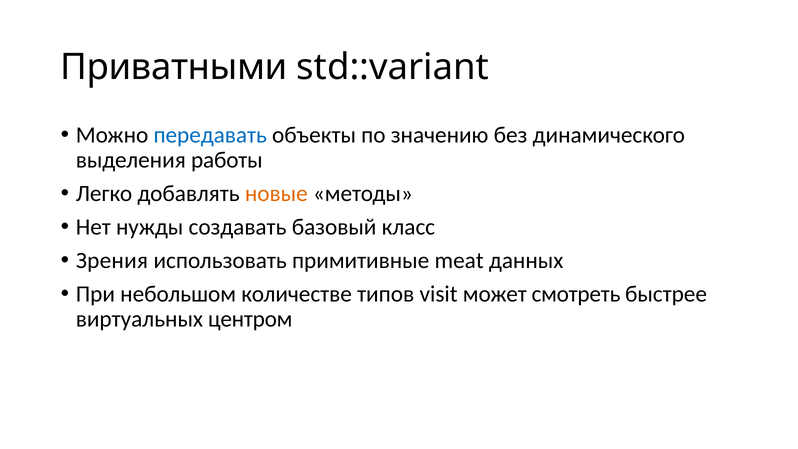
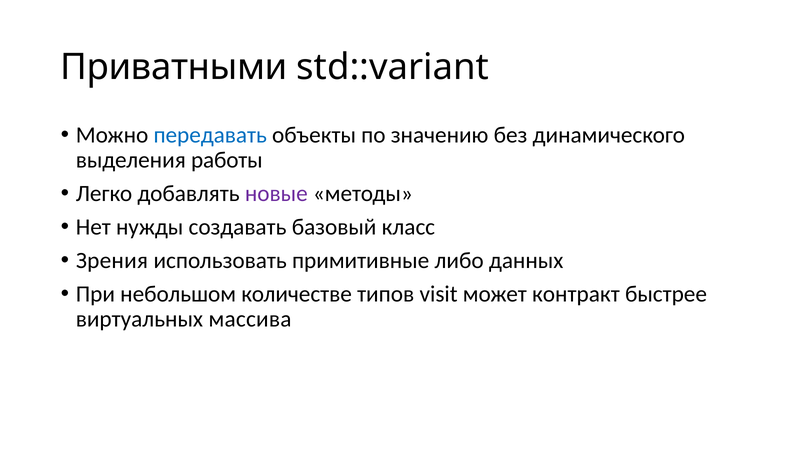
новые colour: orange -> purple (276, 194)
meat: meat -> либо (459, 260)
смотреть: смотреть -> контракт (576, 294)
центром: центром -> массива (250, 319)
